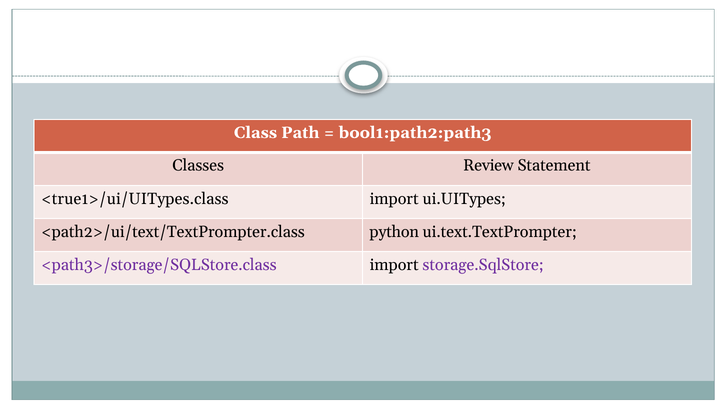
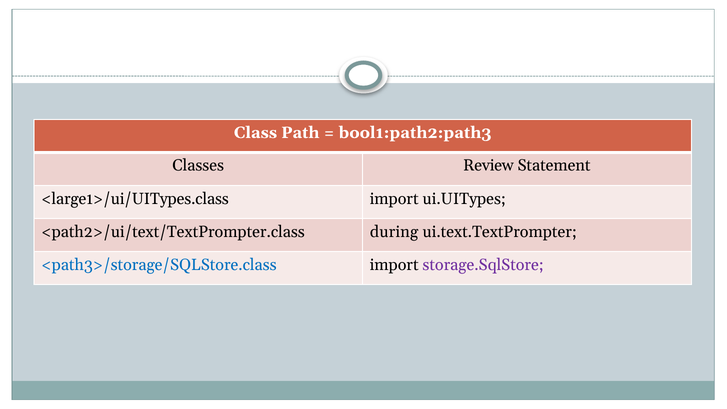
<true1>/ui/UITypes.class: <true1>/ui/UITypes.class -> <large1>/ui/UITypes.class (135, 199)
python: python -> during (394, 232)
<path3>/storage/SQLStore.class colour: purple -> blue (159, 265)
